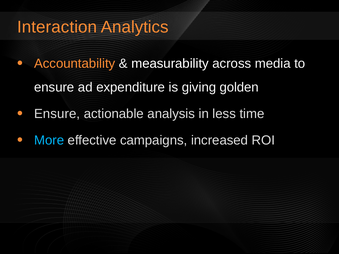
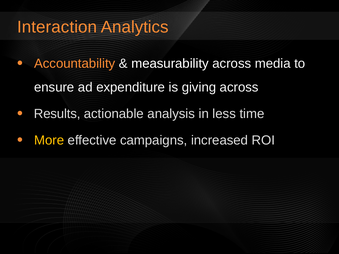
giving golden: golden -> across (239, 87)
Ensure: Ensure -> Results (57, 114)
More colour: light blue -> yellow (49, 141)
